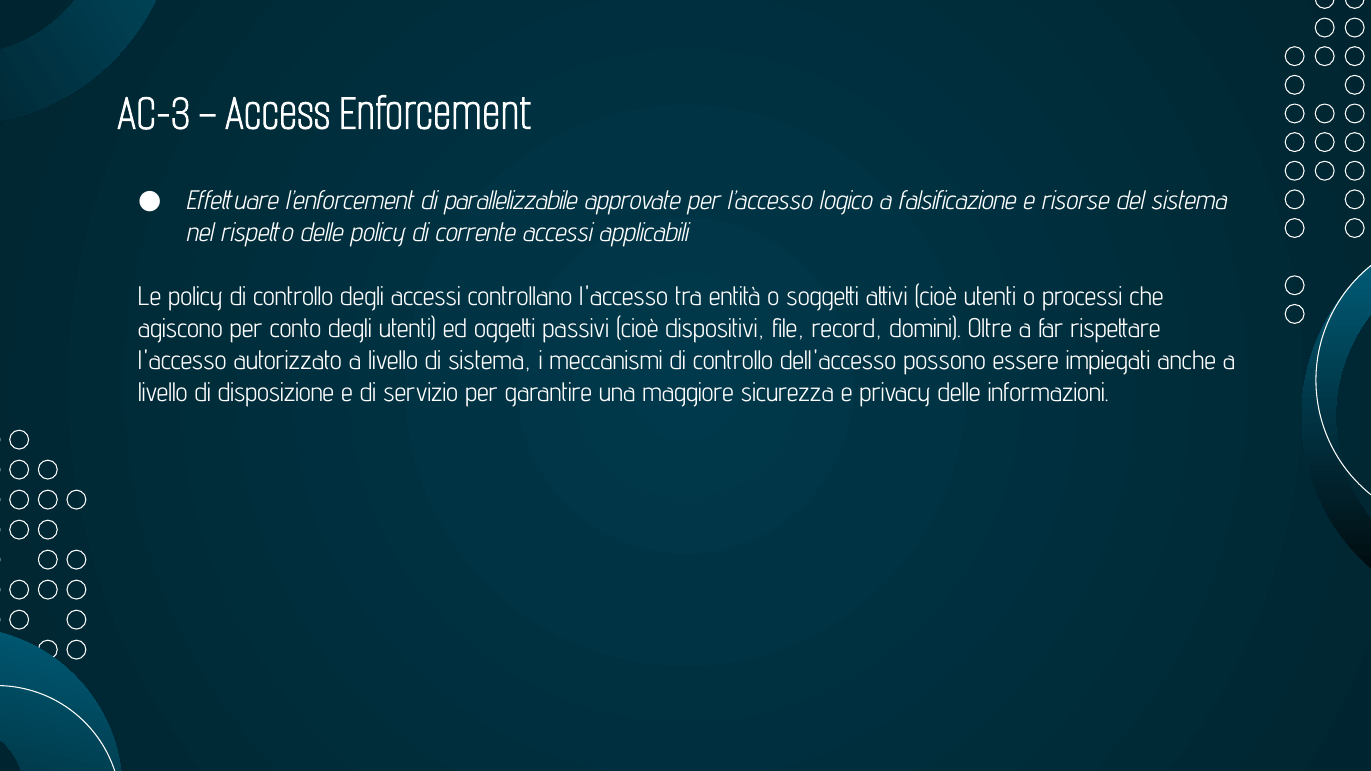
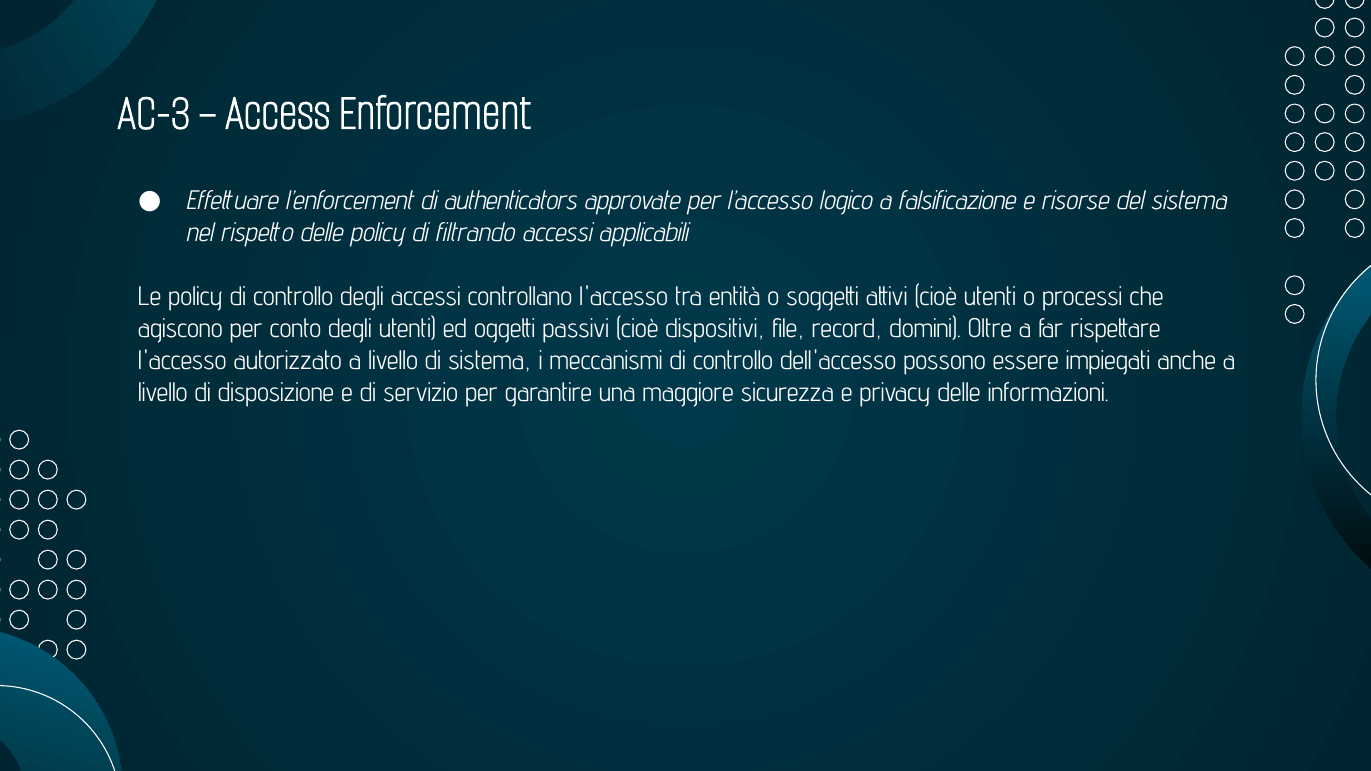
parallelizzabile: parallelizzabile -> authenticators (510, 201)
corrente: corrente -> filtrando (475, 233)
